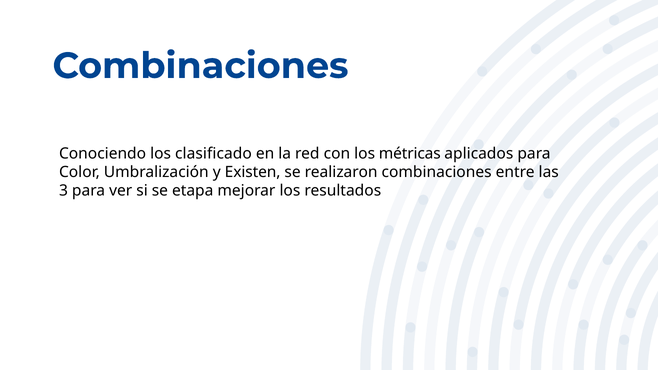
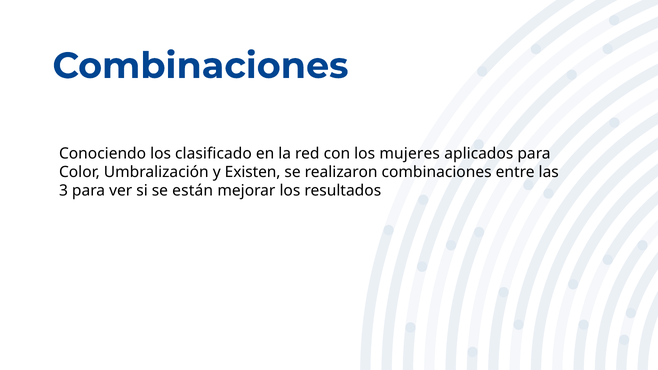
métricas: métricas -> mujeres (410, 154)
etapa: etapa -> están (193, 191)
